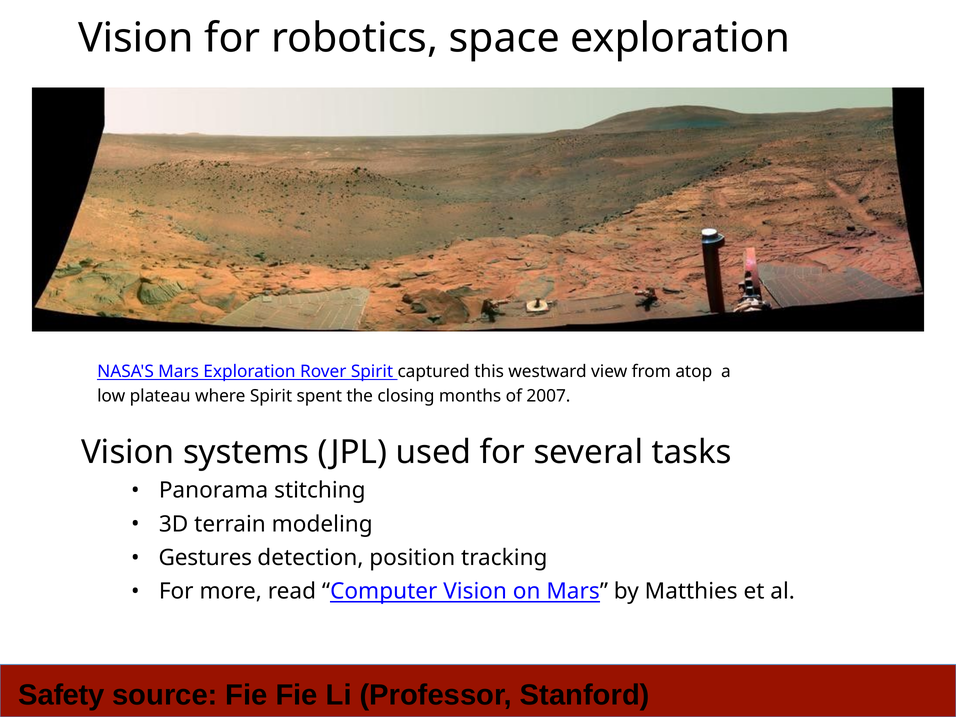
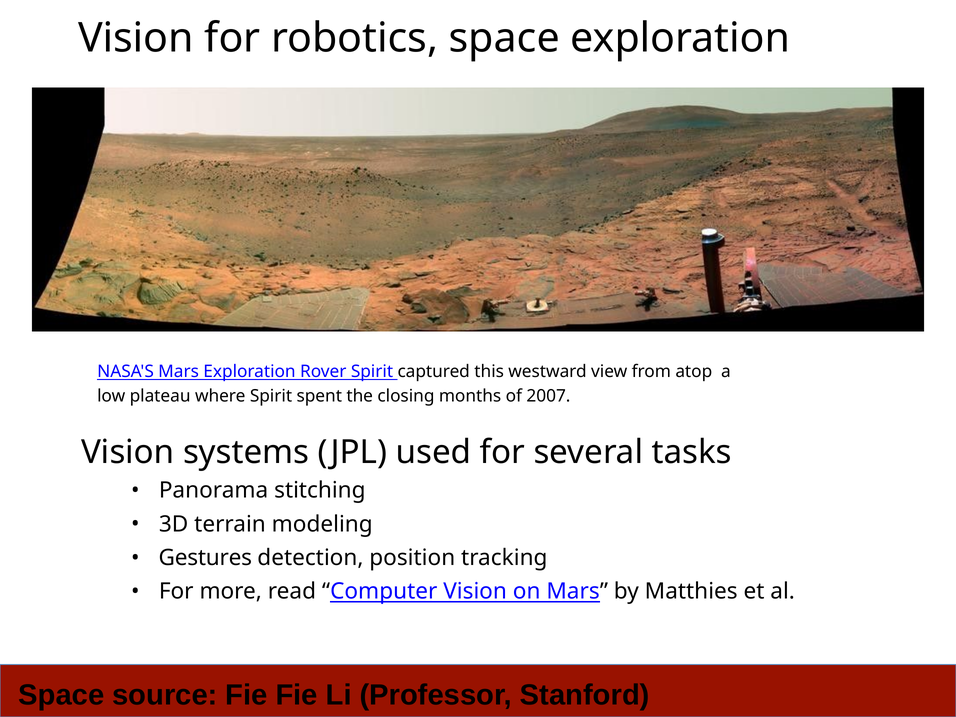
Safety: Safety -> Space (61, 695)
